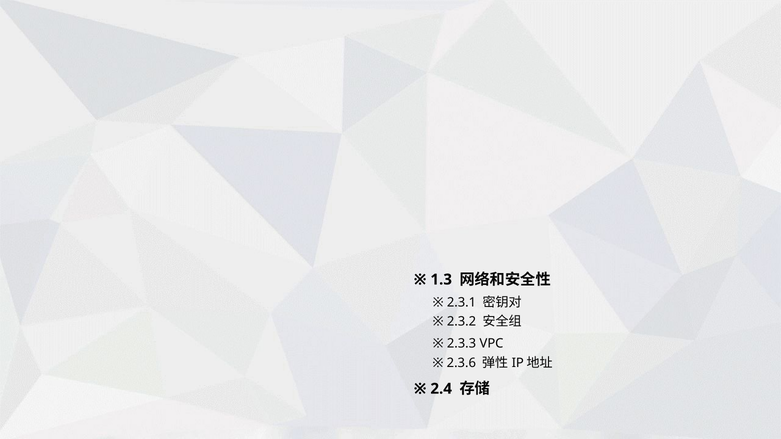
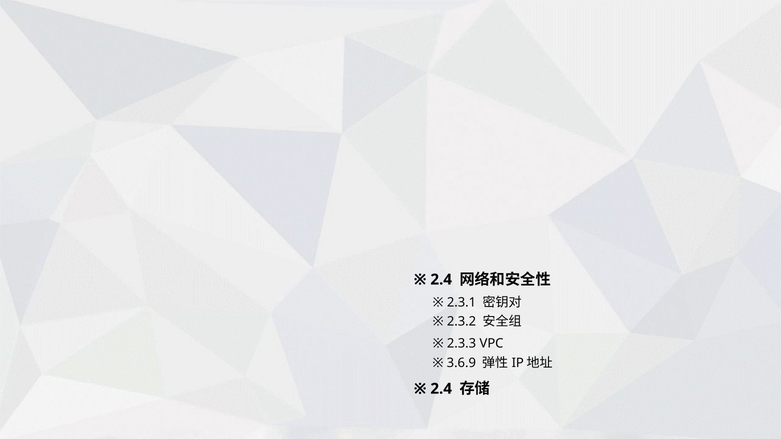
1.3: 1.3 -> 2.4 (441, 280)
2.3.6: 2.3.6 -> 3.6.9 (461, 363)
